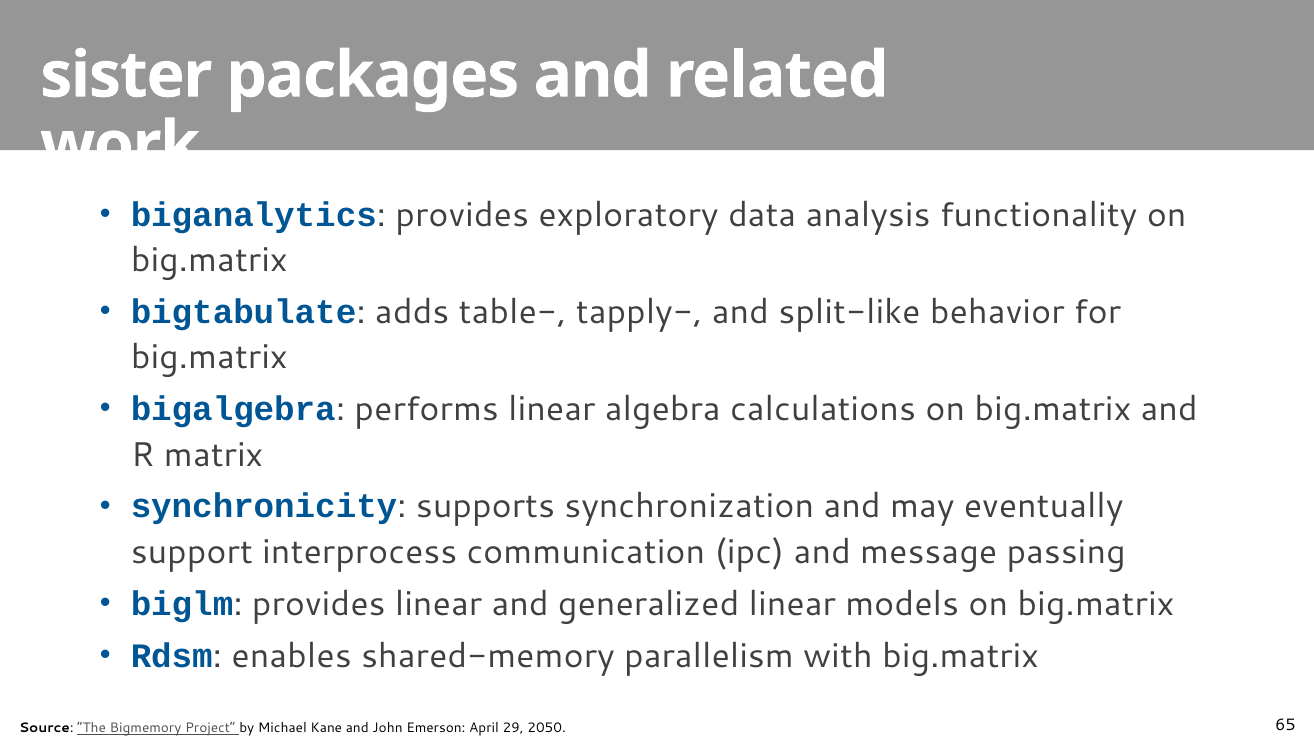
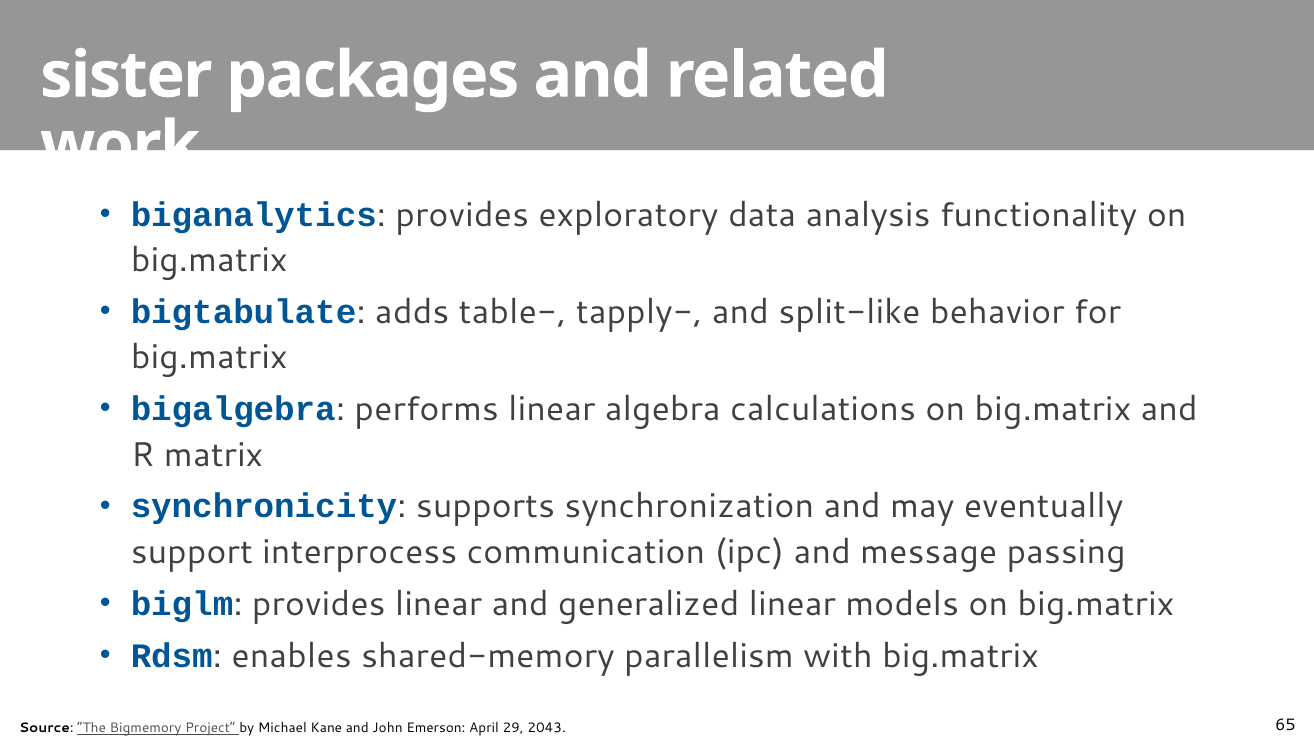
2050: 2050 -> 2043 (547, 728)
